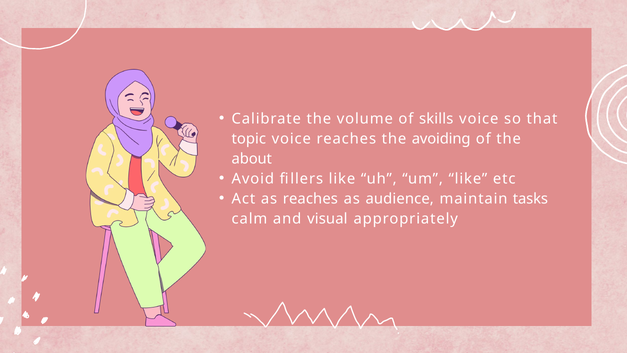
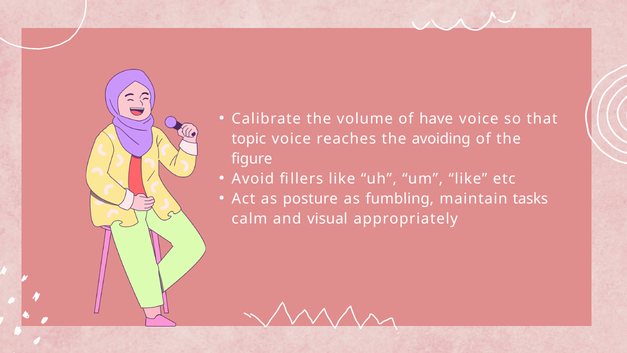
skills: skills -> have (436, 119)
about: about -> figure (252, 159)
as reaches: reaches -> posture (310, 199)
audience: audience -> fumbling (400, 199)
